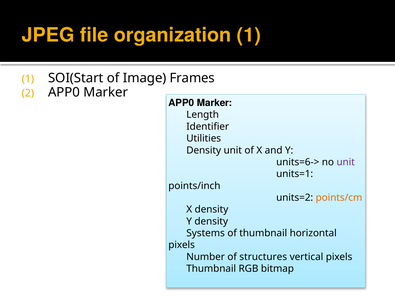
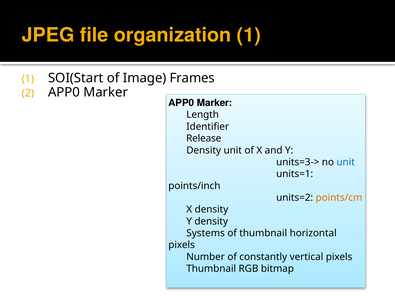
Utilities: Utilities -> Release (204, 139)
units=6->: units=6-> -> units=3-> (298, 162)
unit colour: purple -> blue (346, 162)
structures: structures -> constantly (263, 257)
